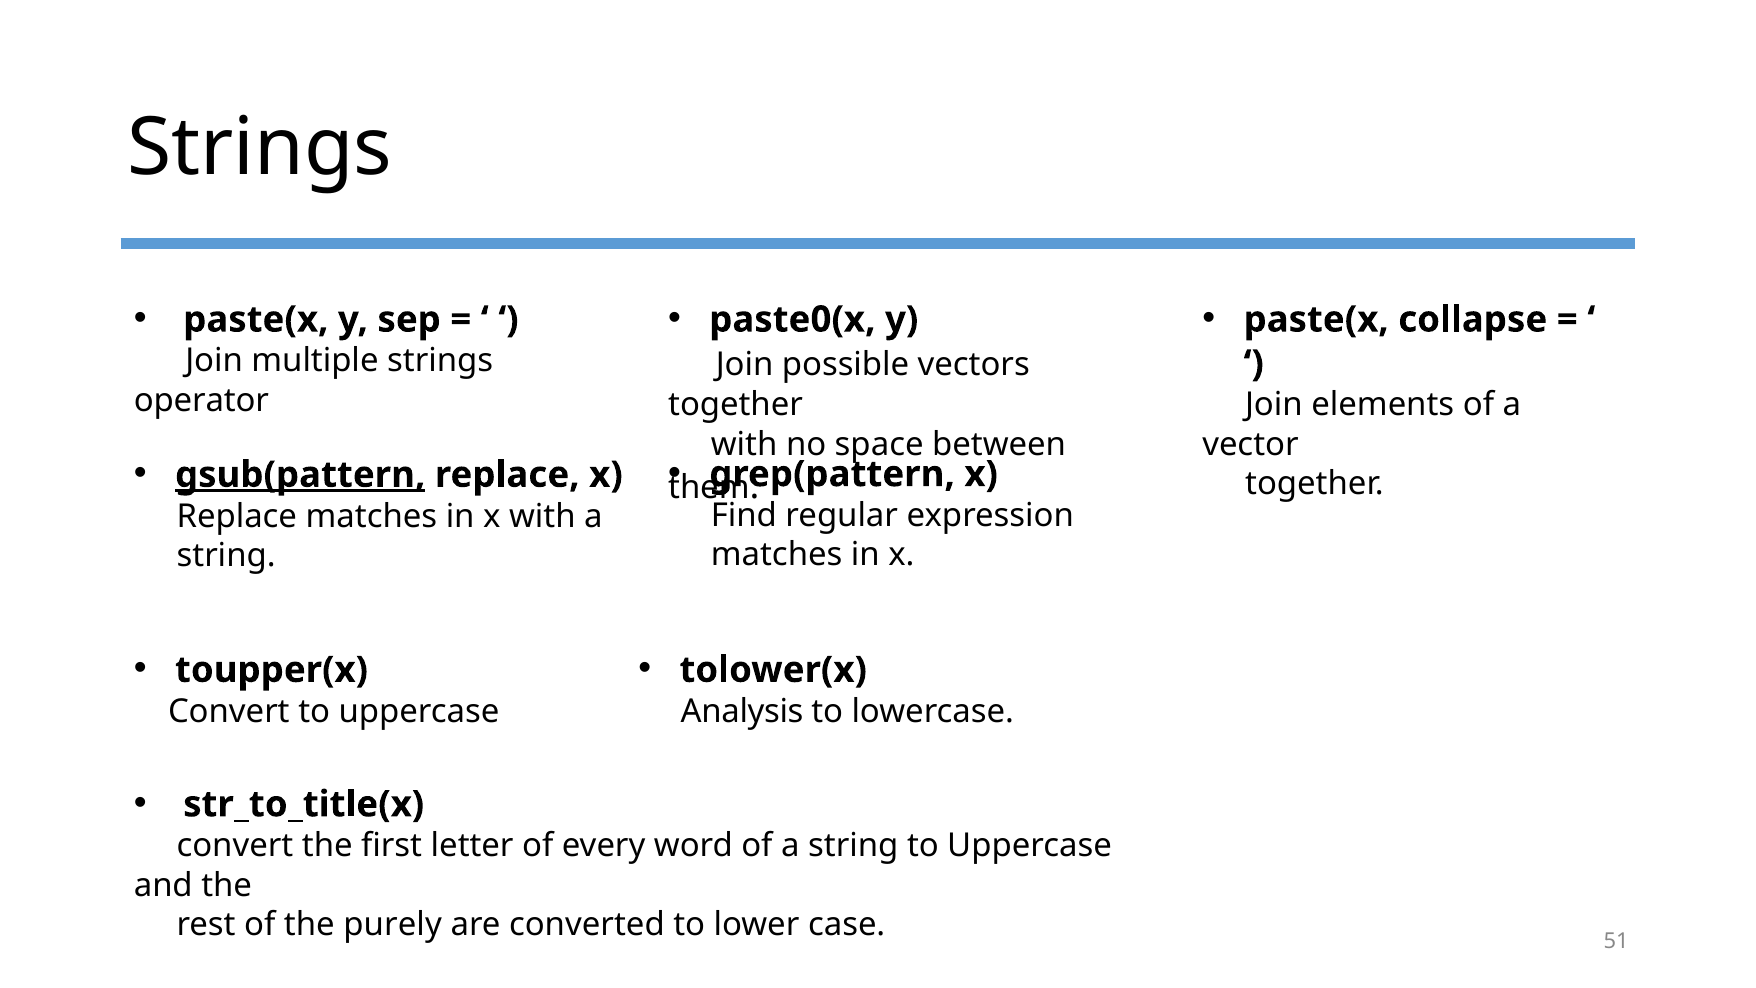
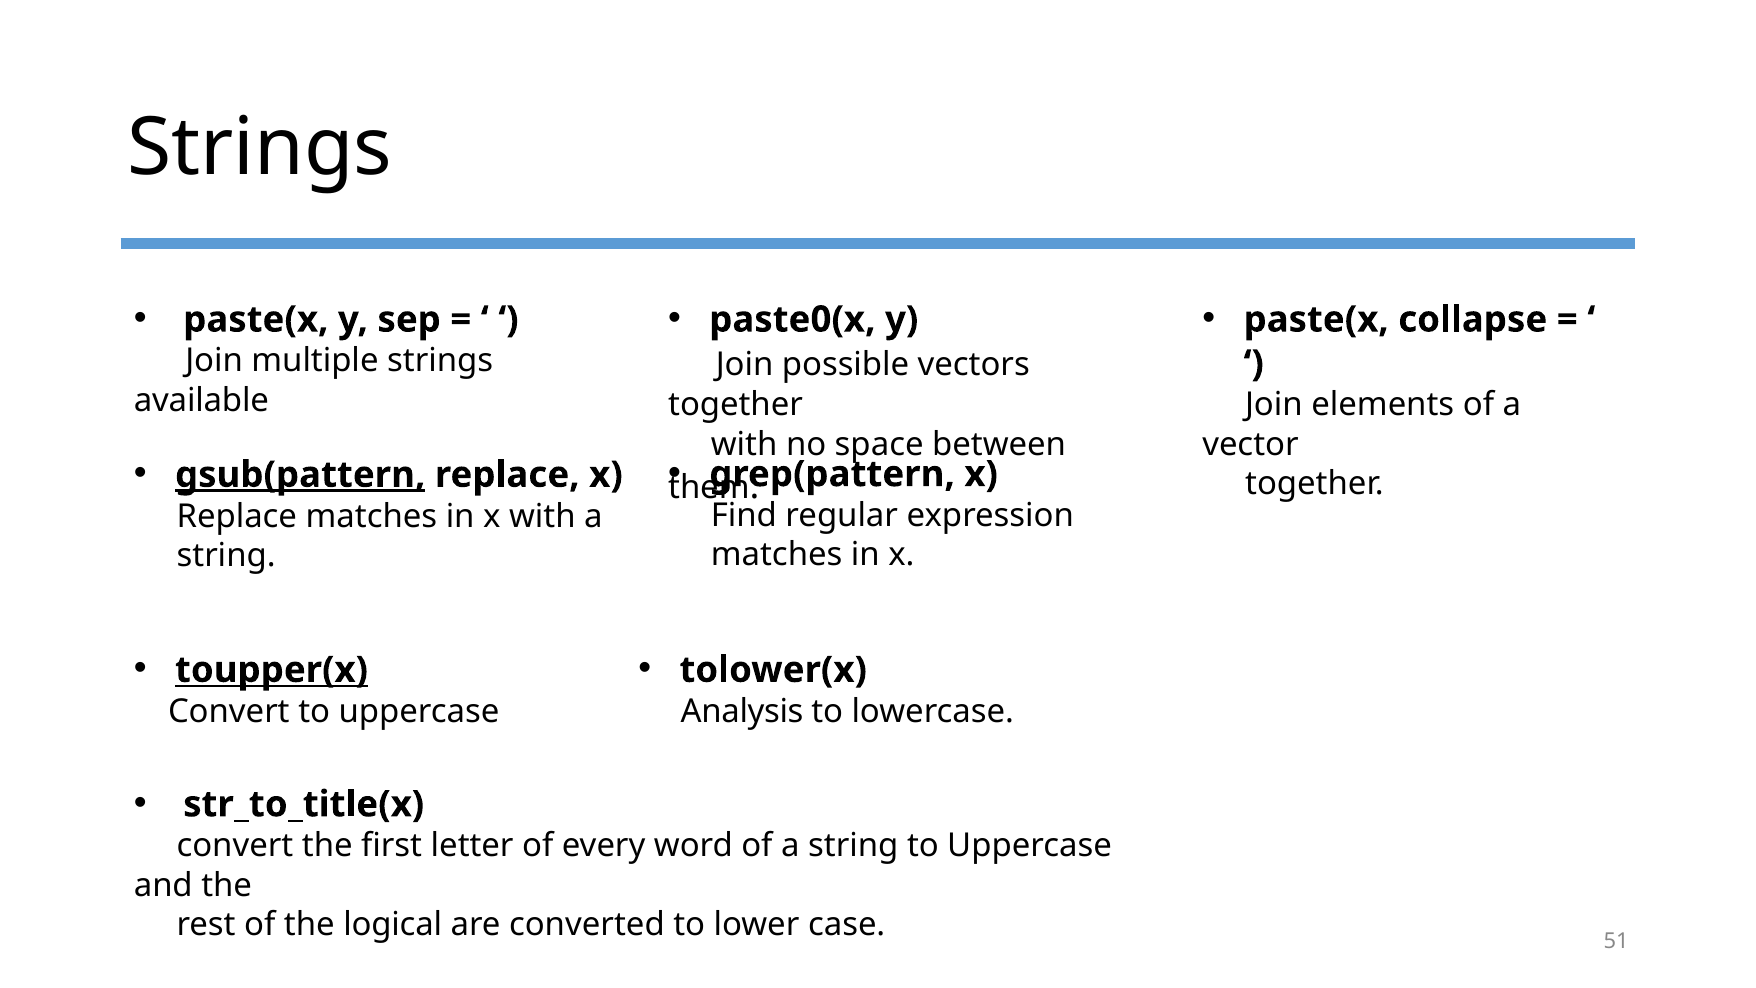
operator: operator -> available (201, 400)
toupper(x underline: none -> present (272, 670)
purely: purely -> logical (393, 925)
